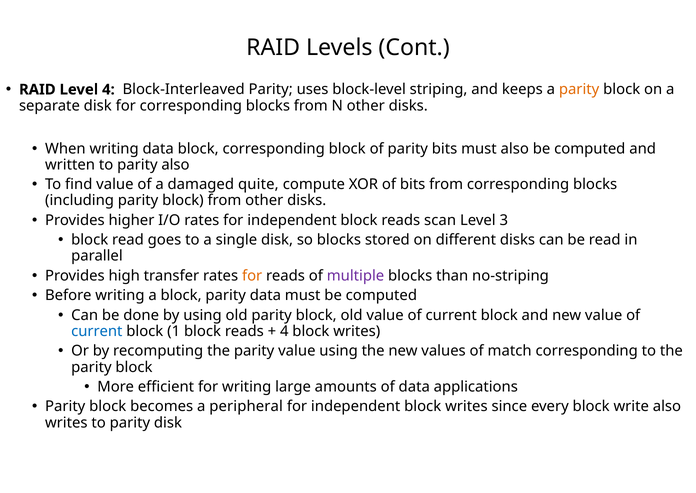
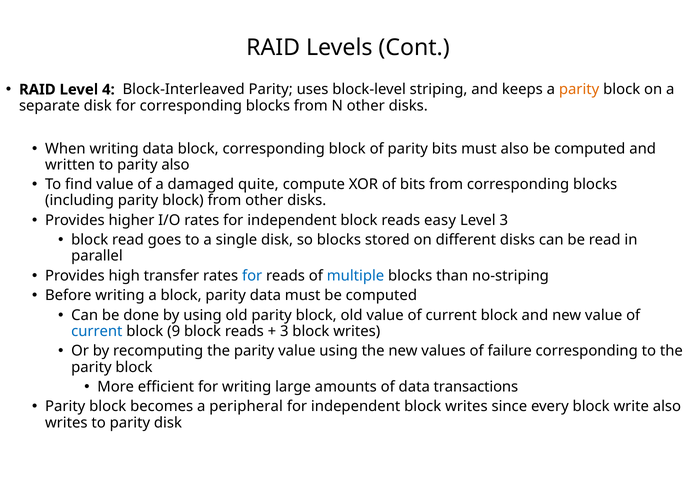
scan: scan -> easy (440, 220)
for colour: orange -> blue (252, 276)
multiple colour: purple -> blue (356, 276)
1: 1 -> 9 (174, 331)
4: 4 -> 3 (284, 331)
match: match -> failure (510, 351)
applications: applications -> transactions (476, 387)
